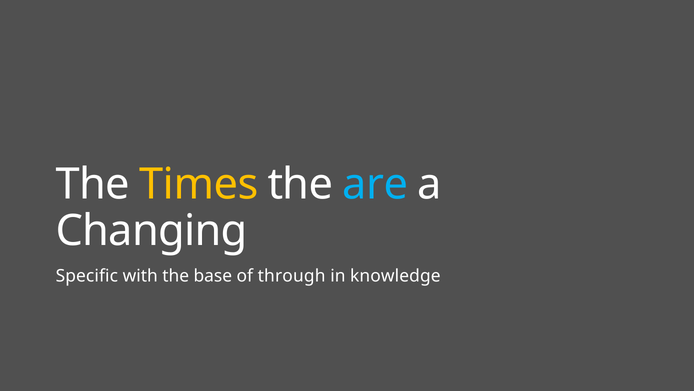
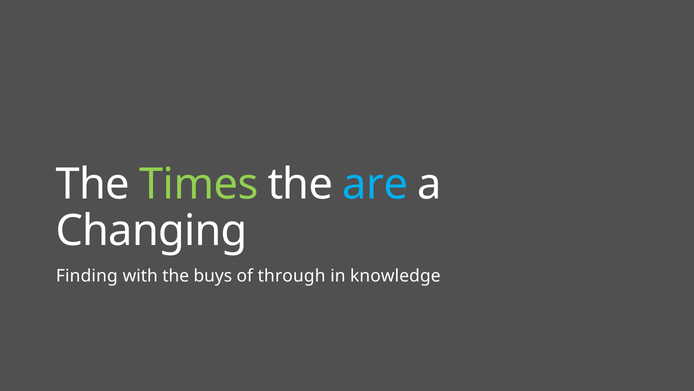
Times colour: yellow -> light green (199, 184)
Specific: Specific -> Finding (87, 276)
base: base -> buys (213, 276)
